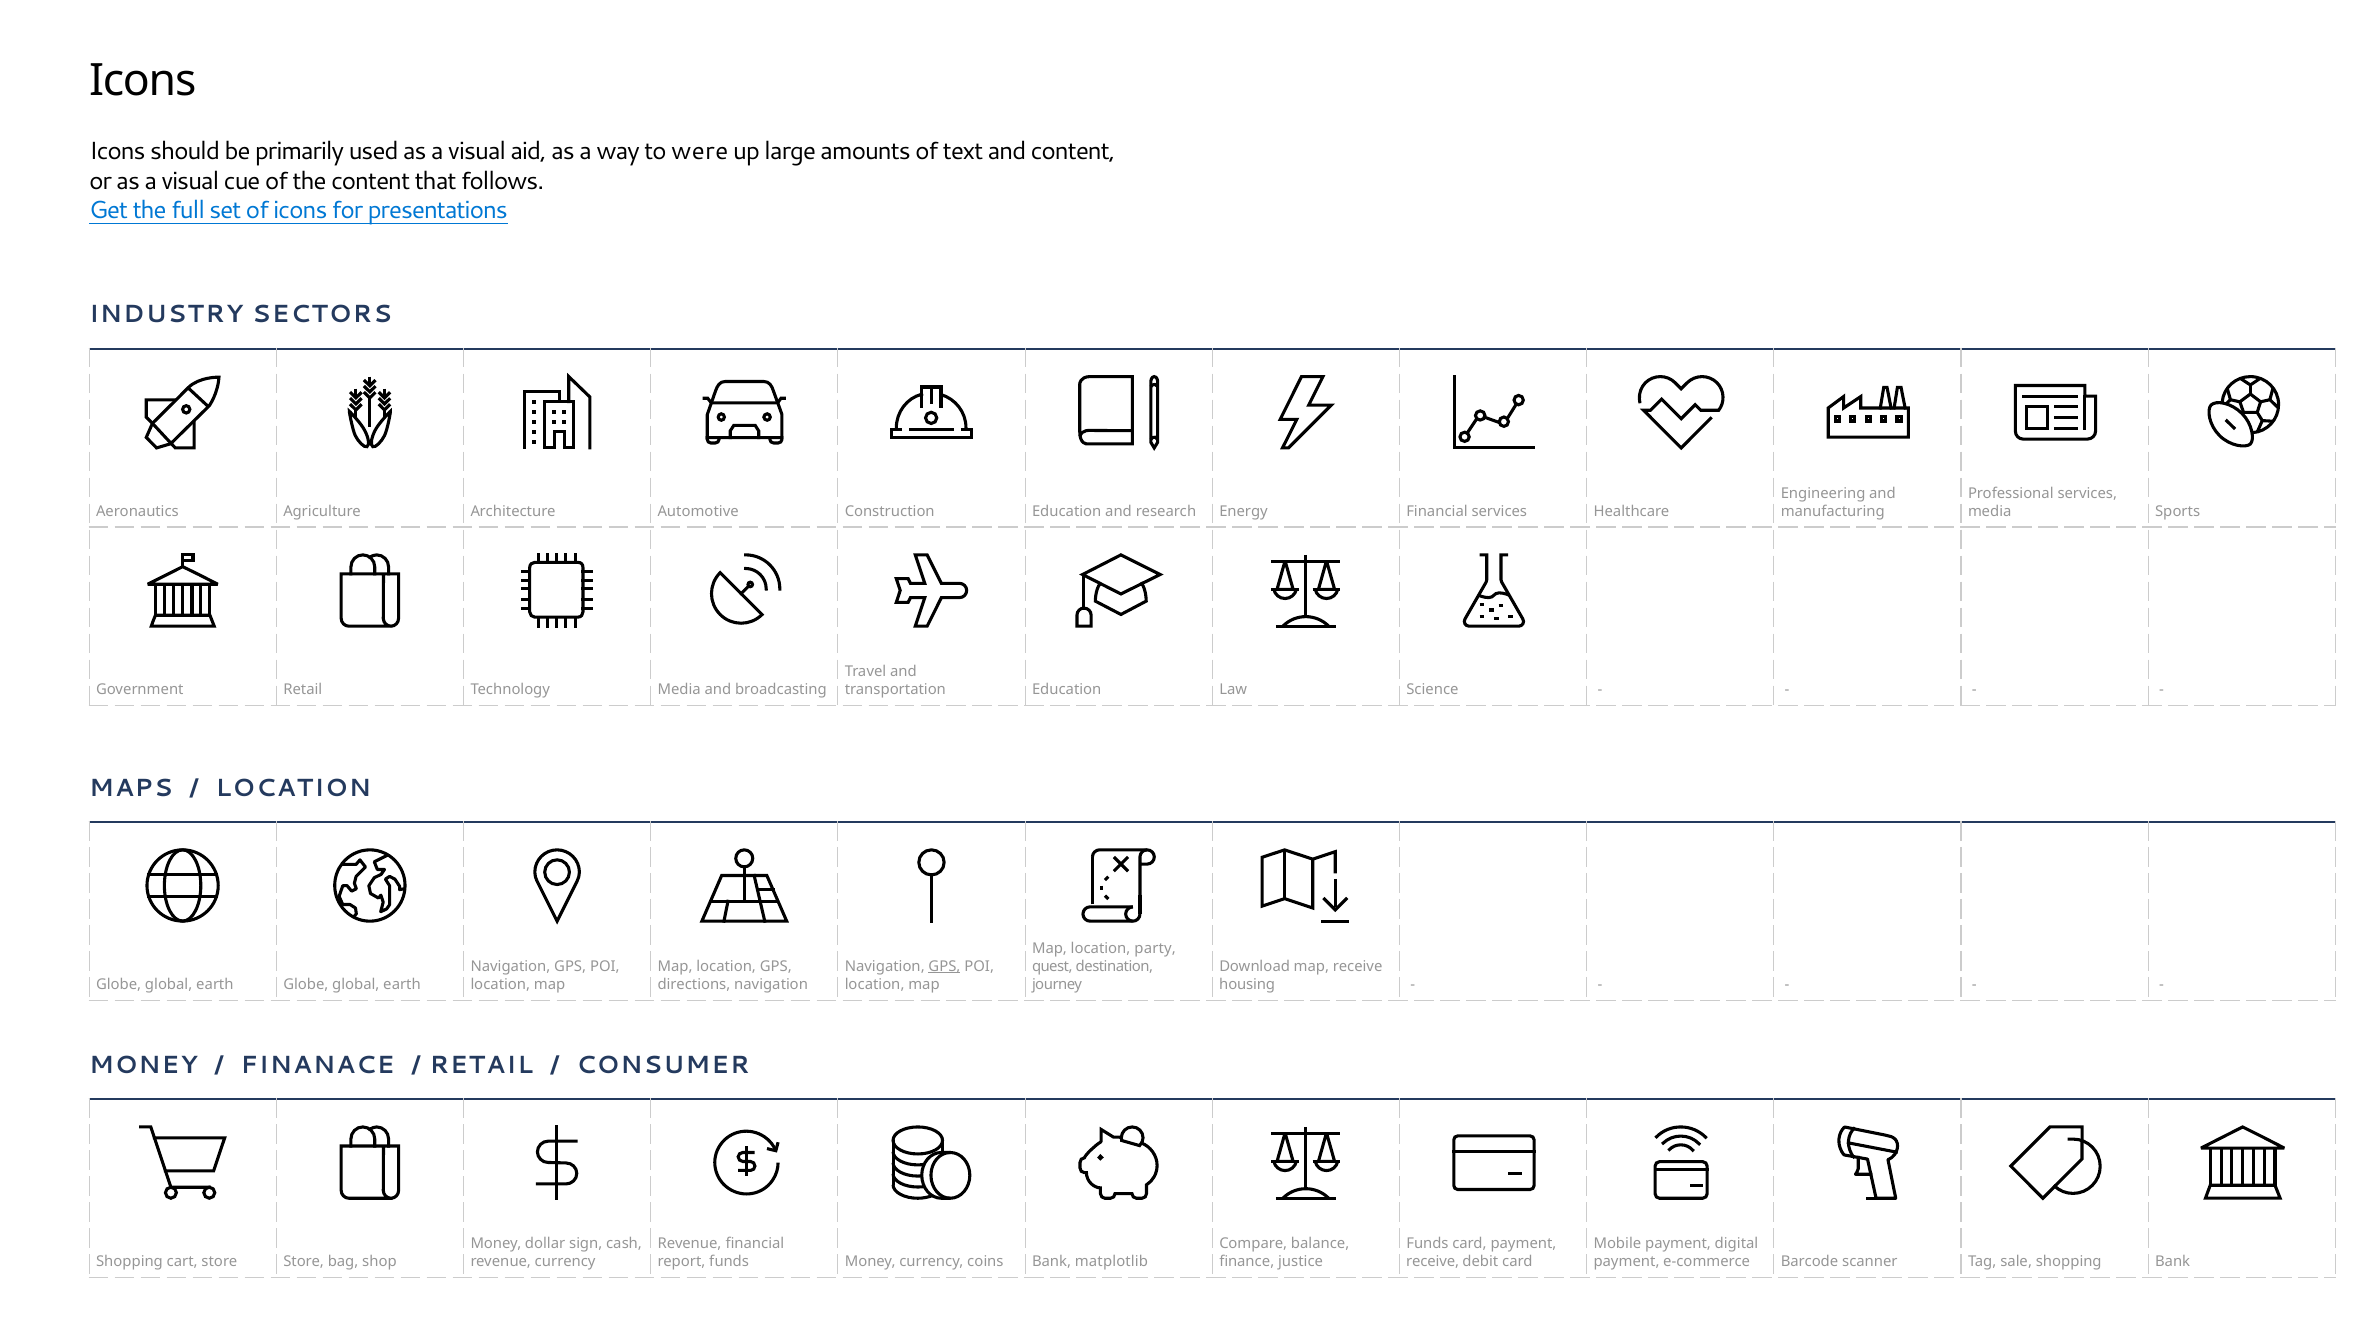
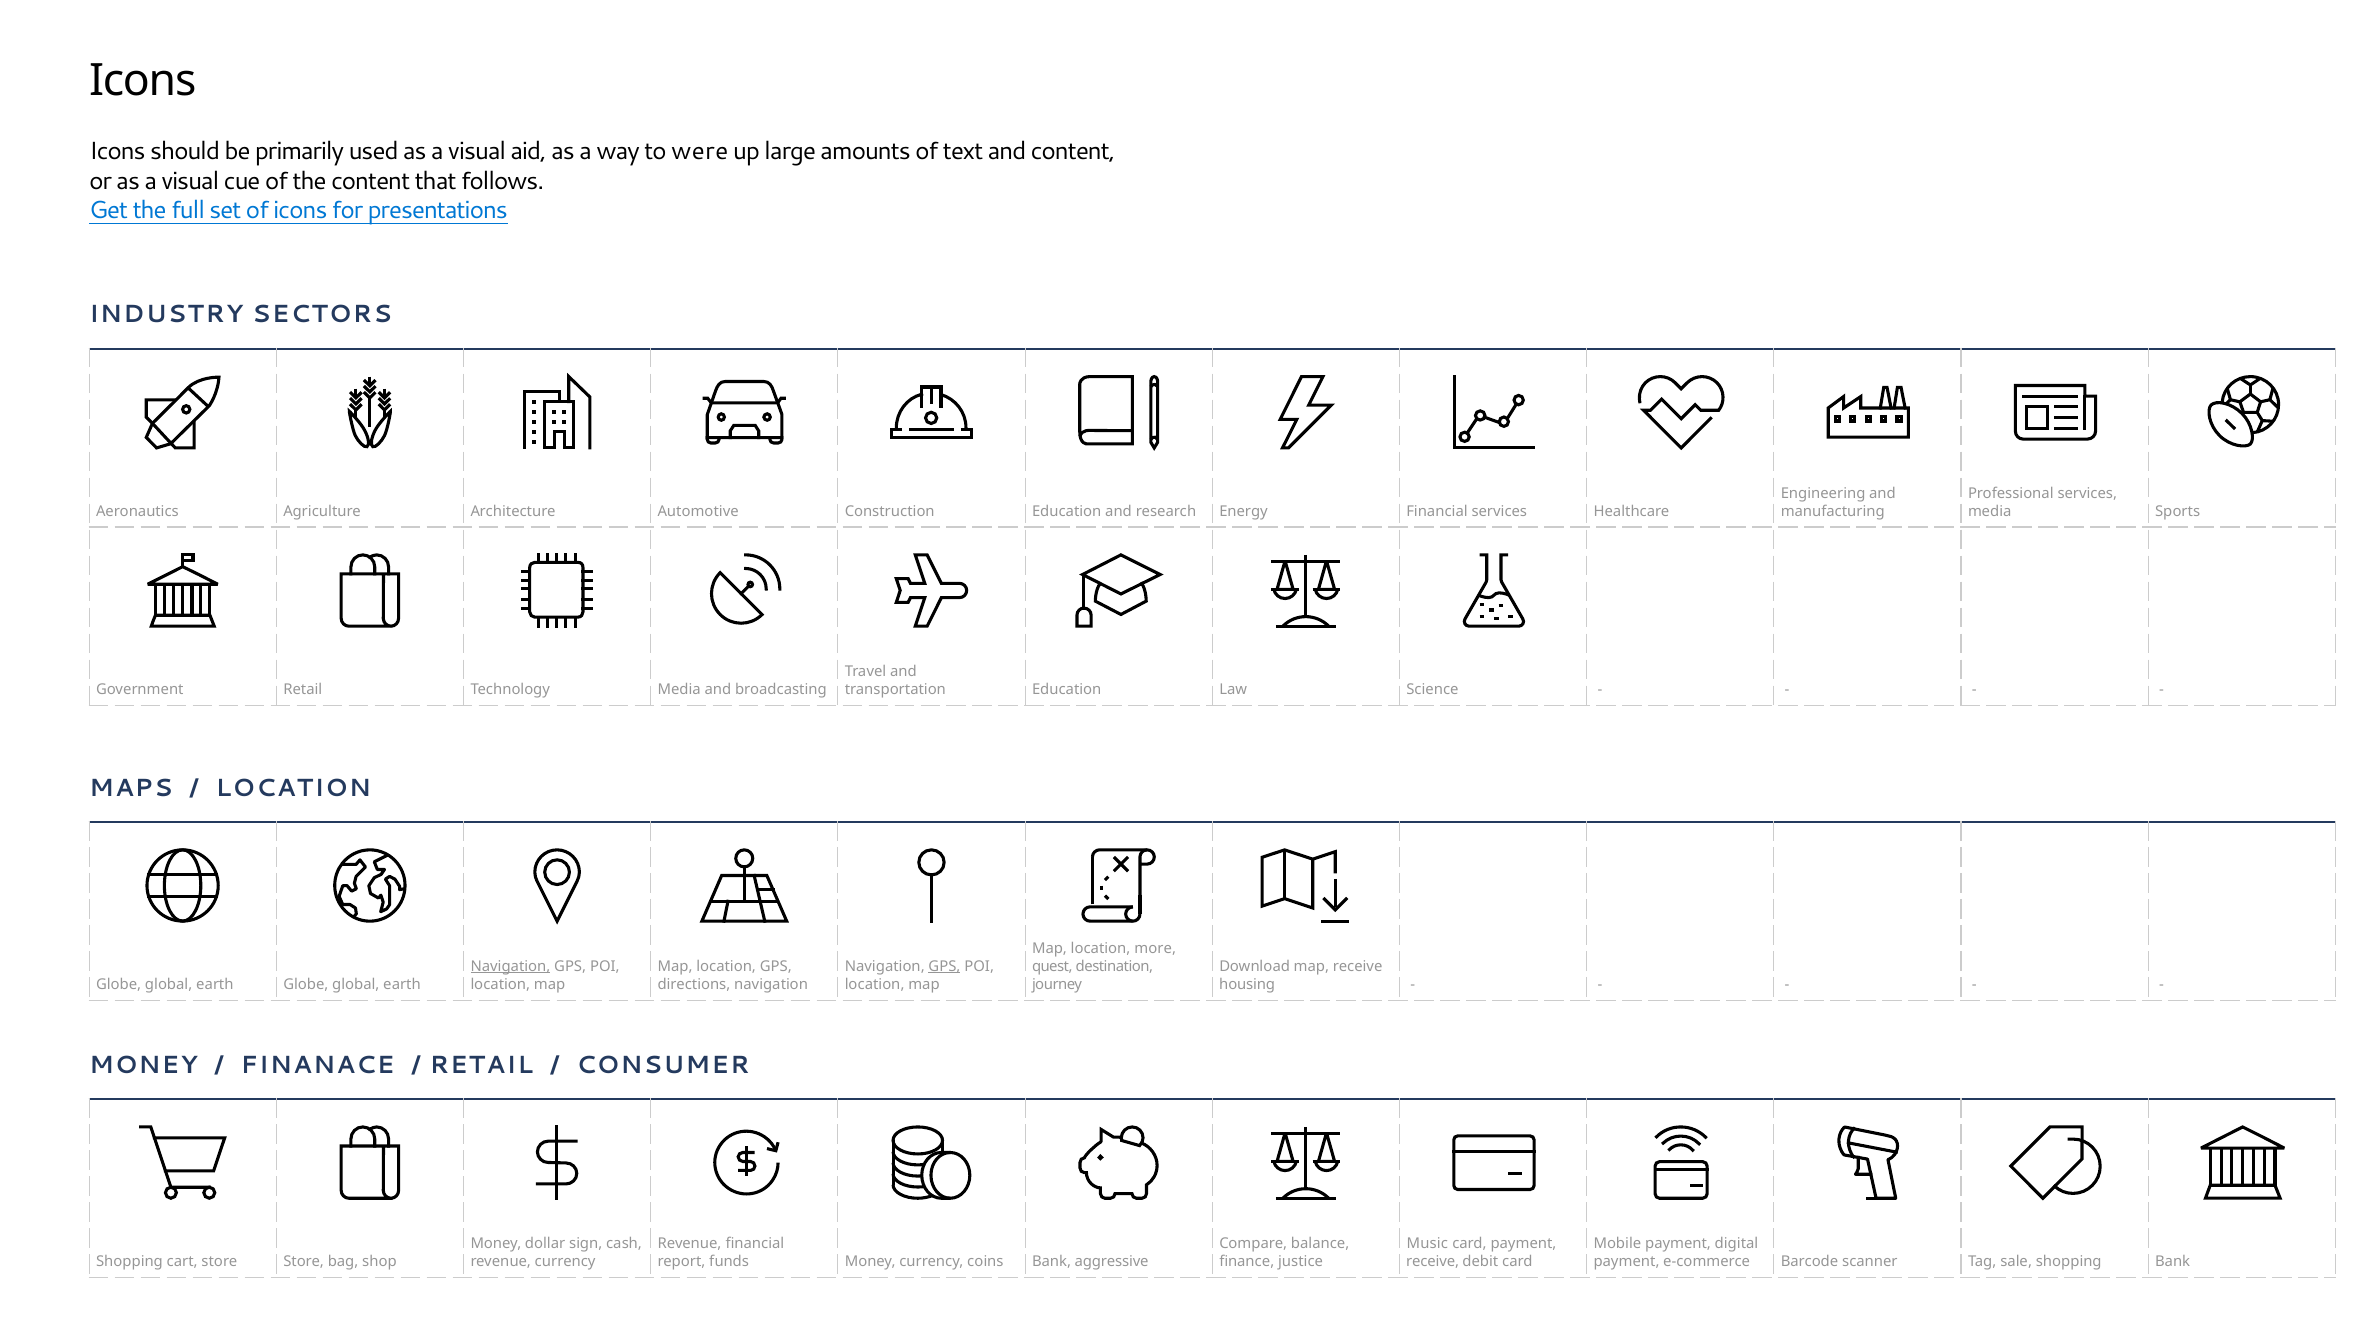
party: party -> more (1155, 948)
Navigation underline: none -> present (510, 966)
Funds: Funds -> Music (1427, 1244)
matplotlib: matplotlib -> aggressive (1112, 1262)
